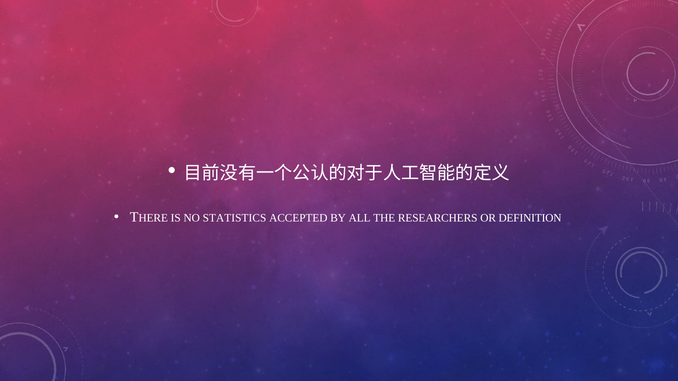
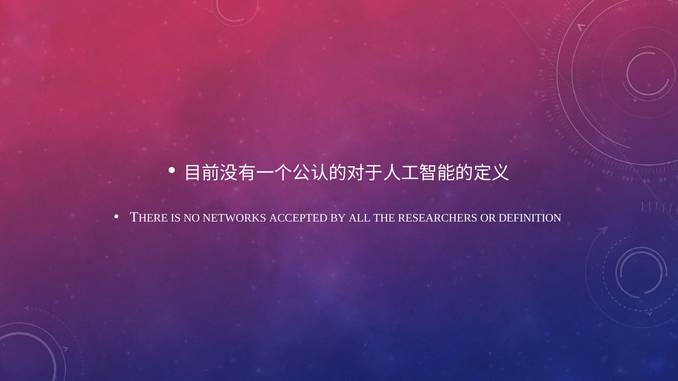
STATISTICS: STATISTICS -> NETWORKS (234, 218)
